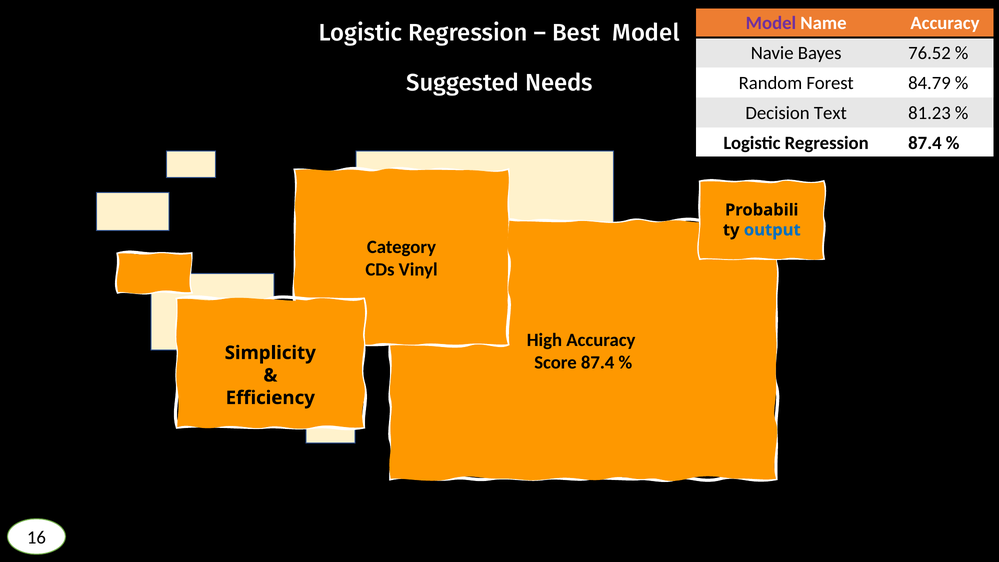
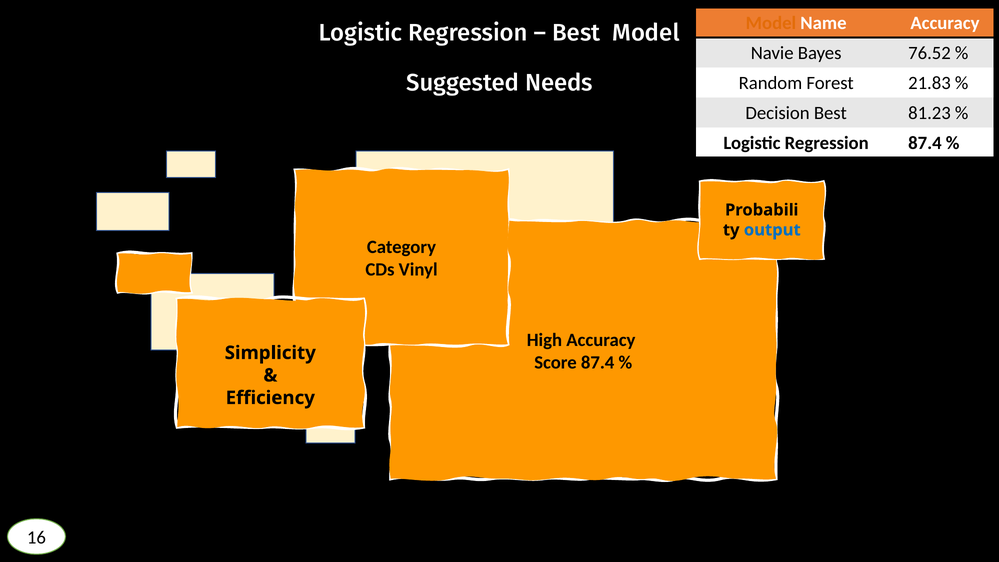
Model colour: purple -> orange (771, 23)
84.79: 84.79 -> 21.83 (929, 83)
Decision Text: Text -> Best (830, 113)
